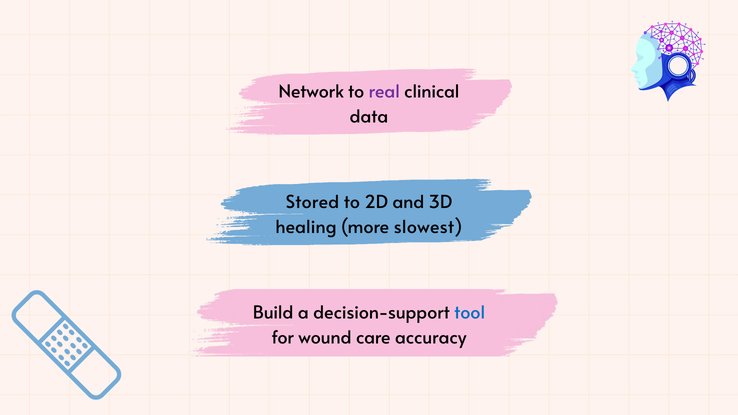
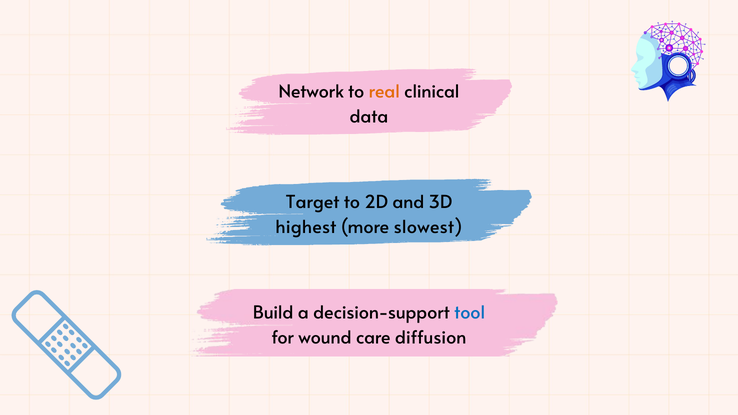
real colour: purple -> orange (384, 92)
Stored: Stored -> Target (313, 202)
healing: healing -> highest (306, 227)
accuracy: accuracy -> diffusion (431, 338)
